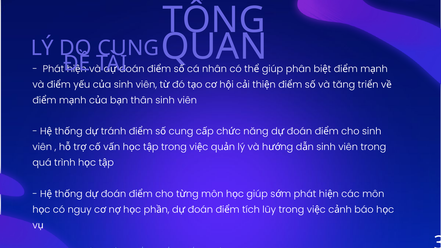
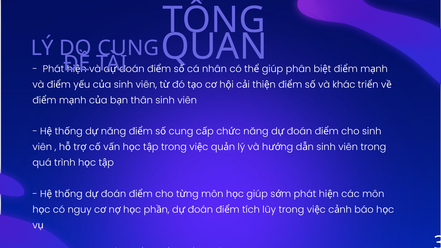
tăng: tăng -> khác (344, 85)
tránh: tránh -> năng (113, 132)
